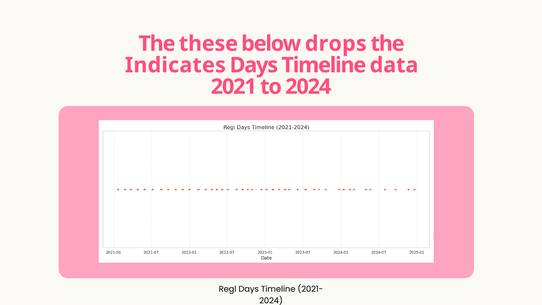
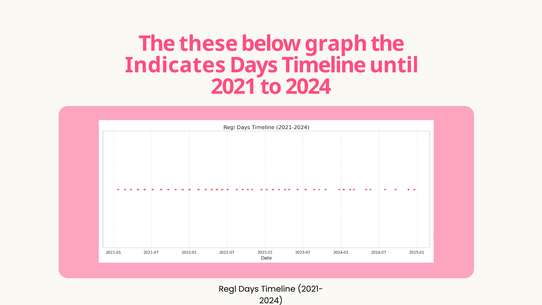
drops: drops -> graph (336, 44)
data: data -> until (394, 65)
